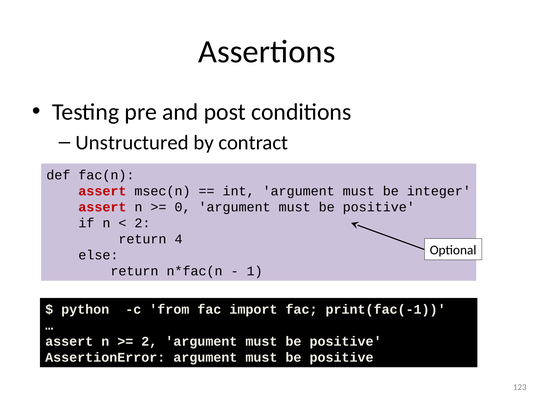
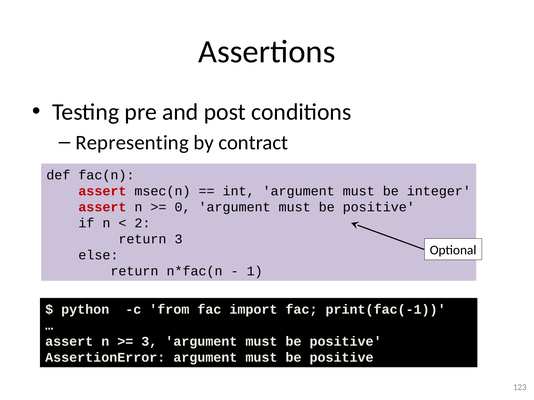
Unstructured: Unstructured -> Representing (132, 143)
return 4: 4 -> 3 (179, 239)
2: 2 -> 3 (149, 342)
